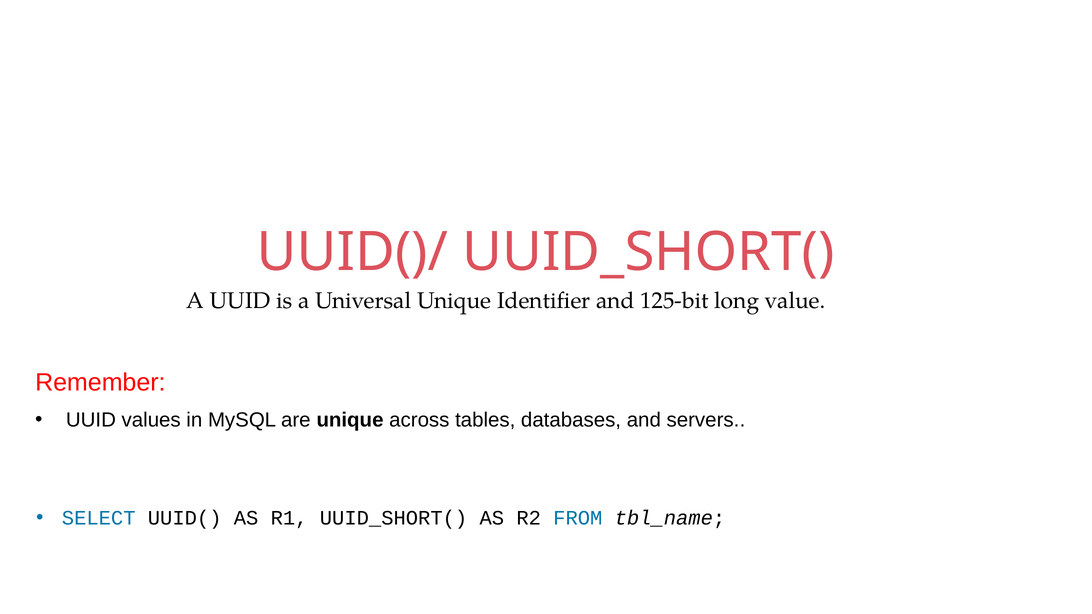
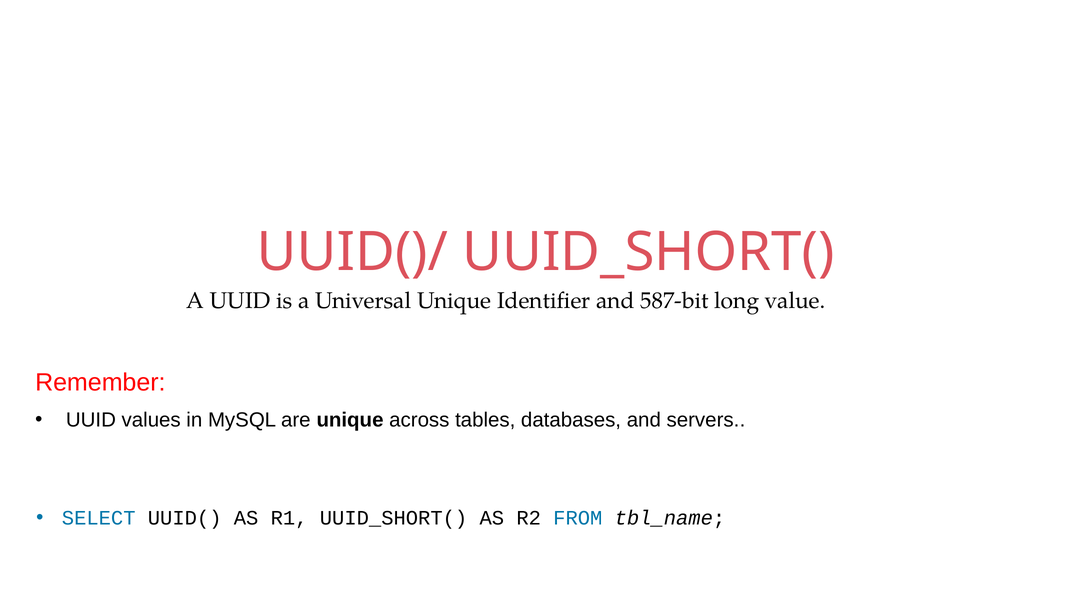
125-bit: 125-bit -> 587-bit (674, 301)
